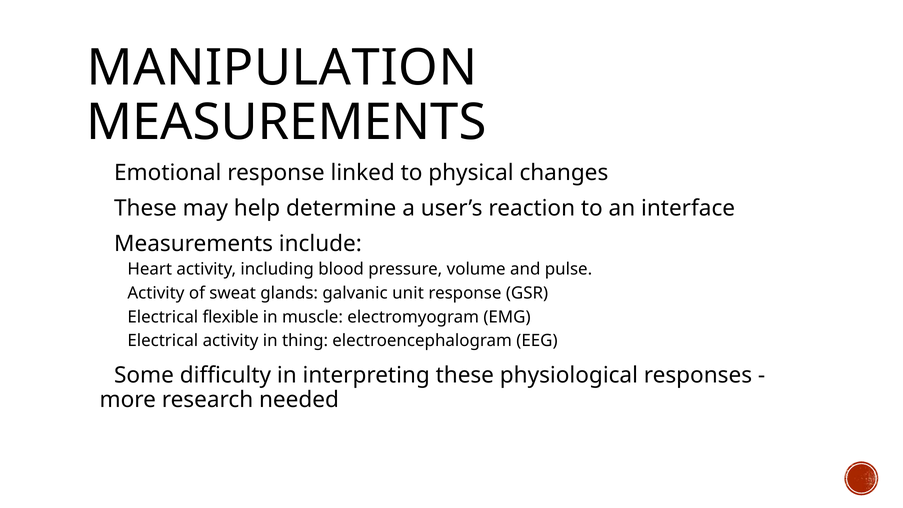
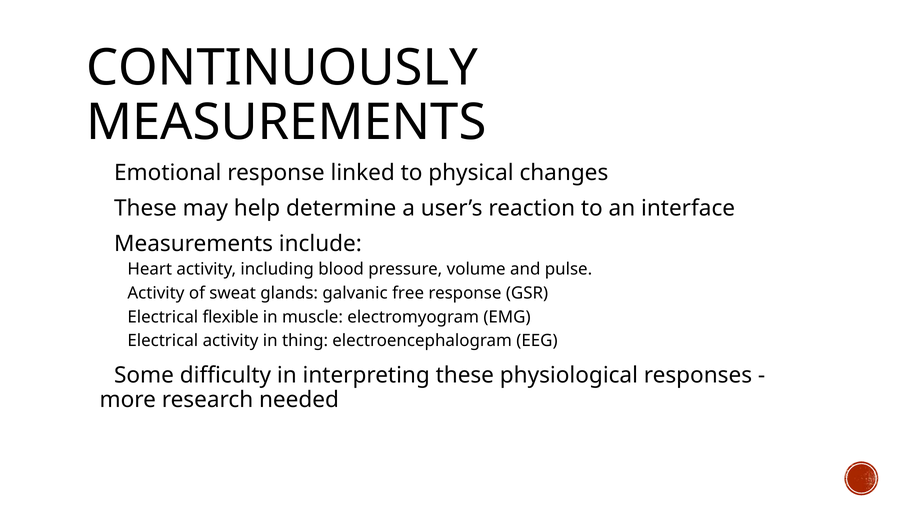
MANIPULATION: MANIPULATION -> CONTINUOUSLY (282, 68)
unit: unit -> free (408, 293)
